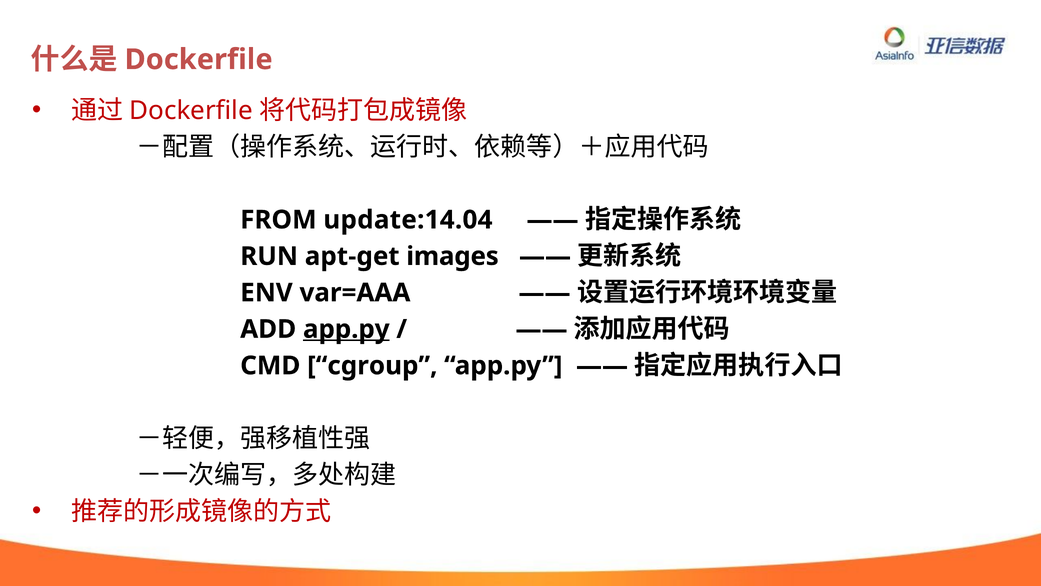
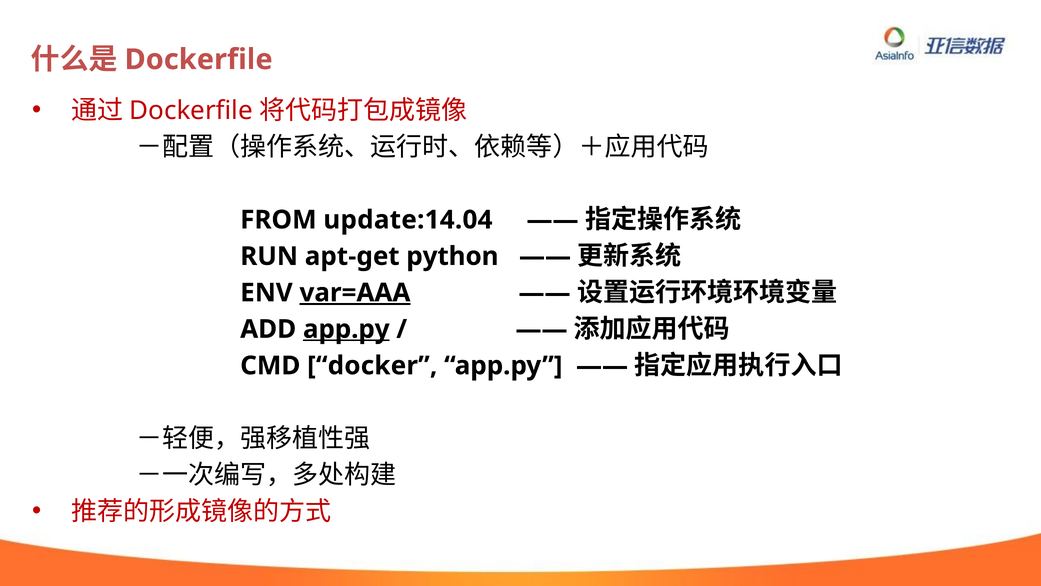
images: images -> python (452, 256)
var=AAA underline: none -> present (355, 293)
cgroup: cgroup -> docker (372, 365)
